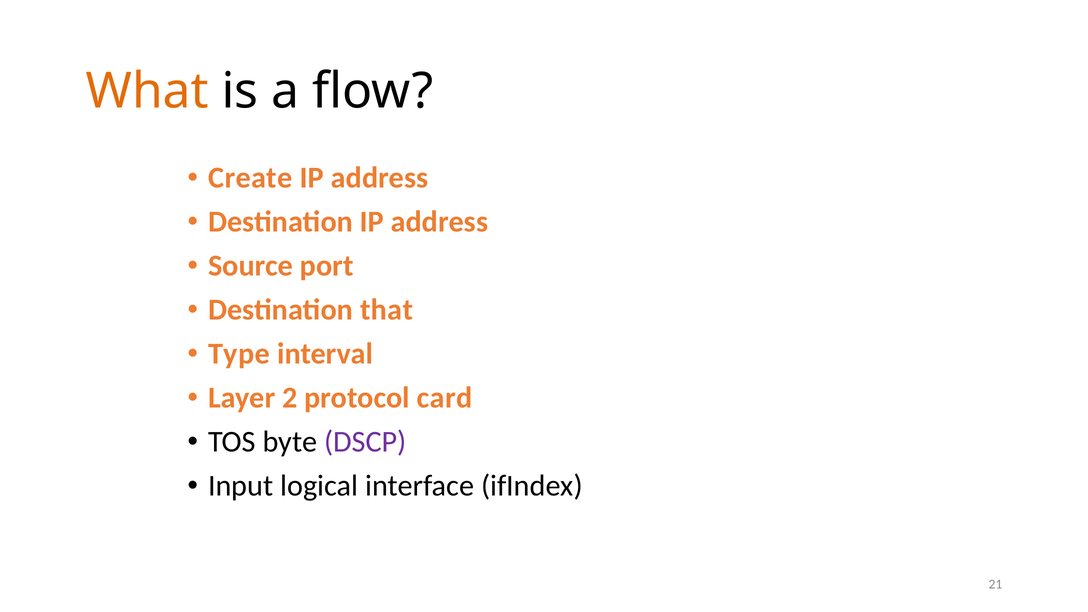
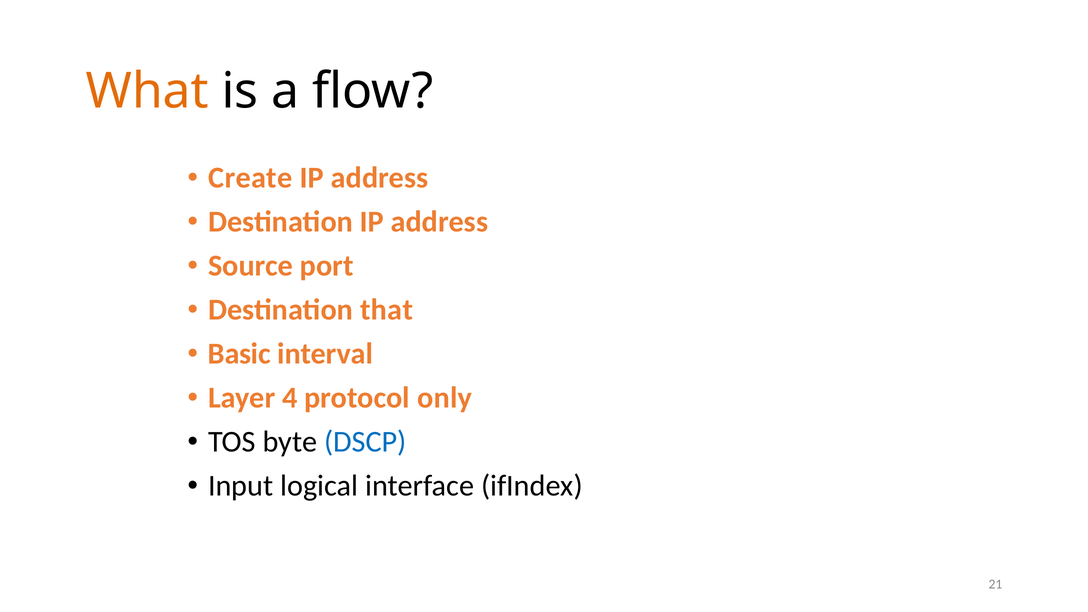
Type: Type -> Basic (239, 354)
2: 2 -> 4 (290, 398)
card: card -> only (445, 398)
DSCP colour: purple -> blue (365, 442)
